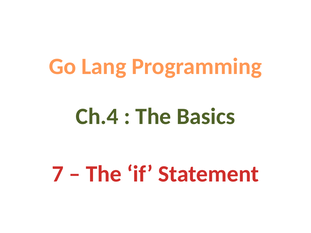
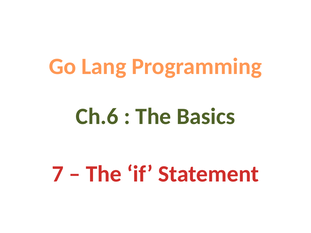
Ch.4: Ch.4 -> Ch.6 (97, 117)
